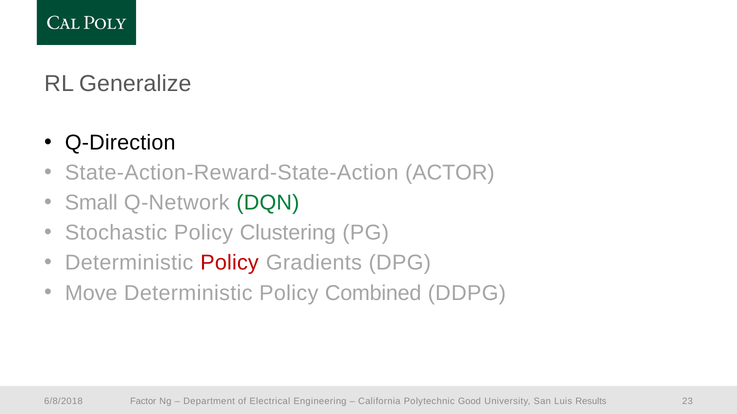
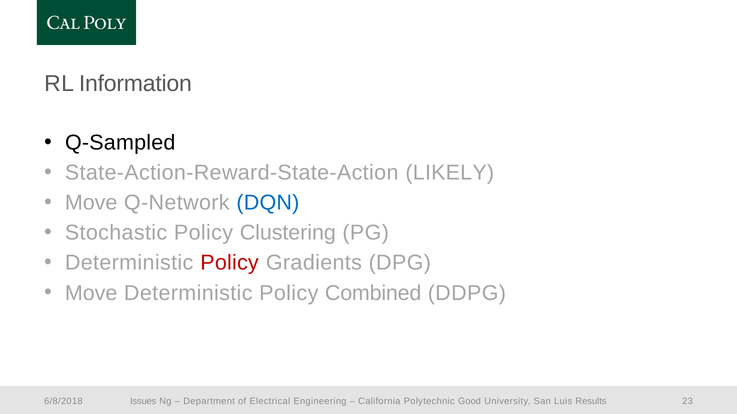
Generalize: Generalize -> Information (135, 84)
Q-Direction: Q-Direction -> Q-Sampled (120, 143)
ACTOR: ACTOR -> LIKELY (450, 173)
Small: Small -> Move (91, 203)
DQN colour: green -> blue (268, 203)
Factor: Factor -> Issues (143, 402)
